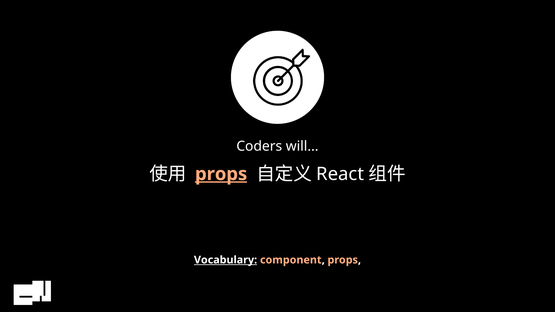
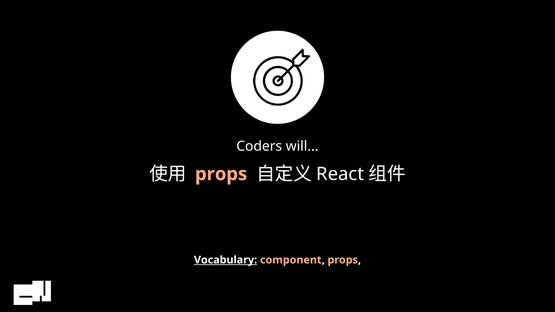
props underline: present -> none (221, 174)
